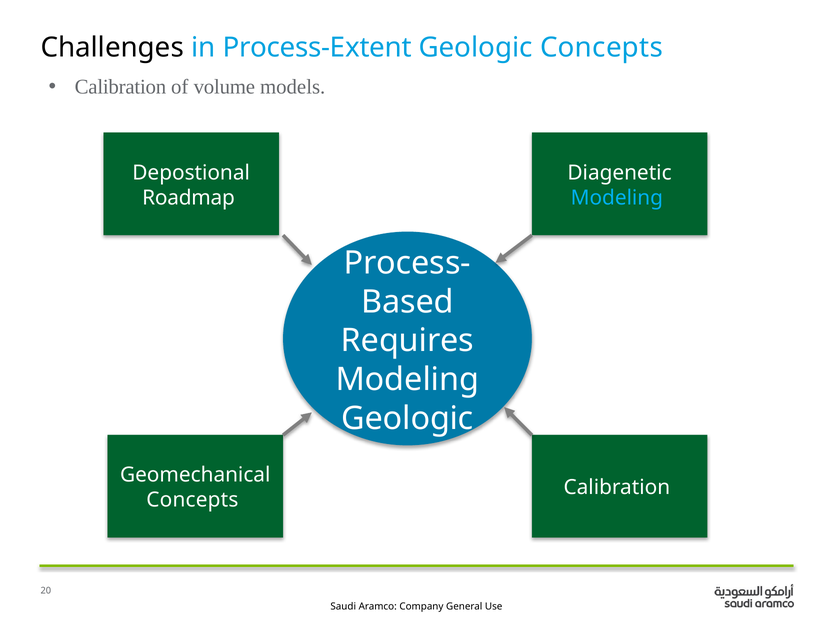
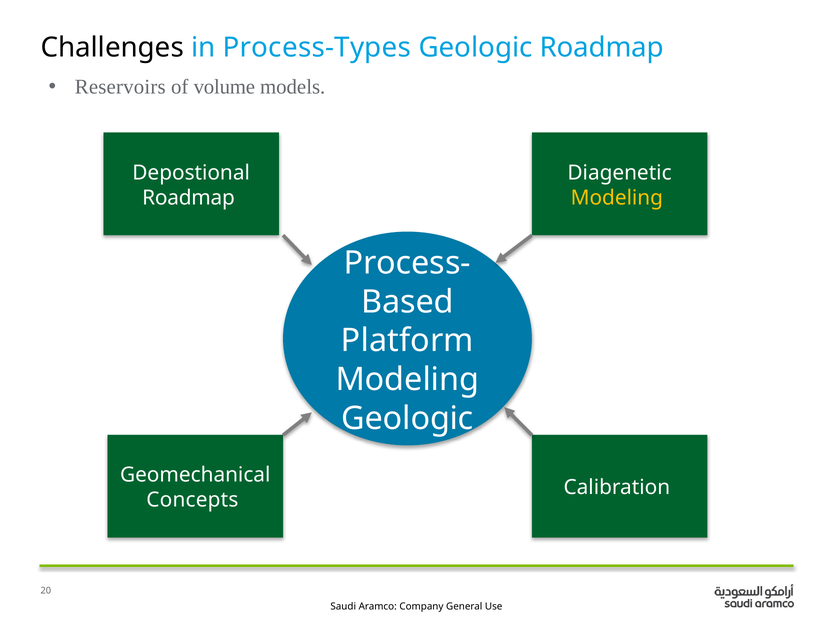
Process-Extent: Process-Extent -> Process-Types (317, 48)
Geologic Concepts: Concepts -> Roadmap (602, 48)
Calibration: Calibration -> Reservoirs (120, 87)
Modeling colour: light blue -> yellow (617, 198)
Requires: Requires -> Platform (407, 341)
